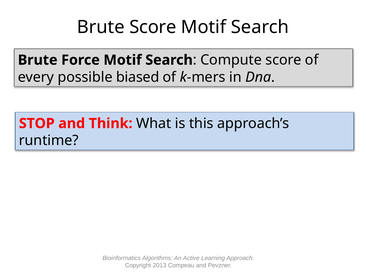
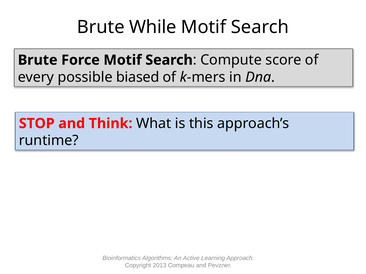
Brute Score: Score -> While (153, 27)
